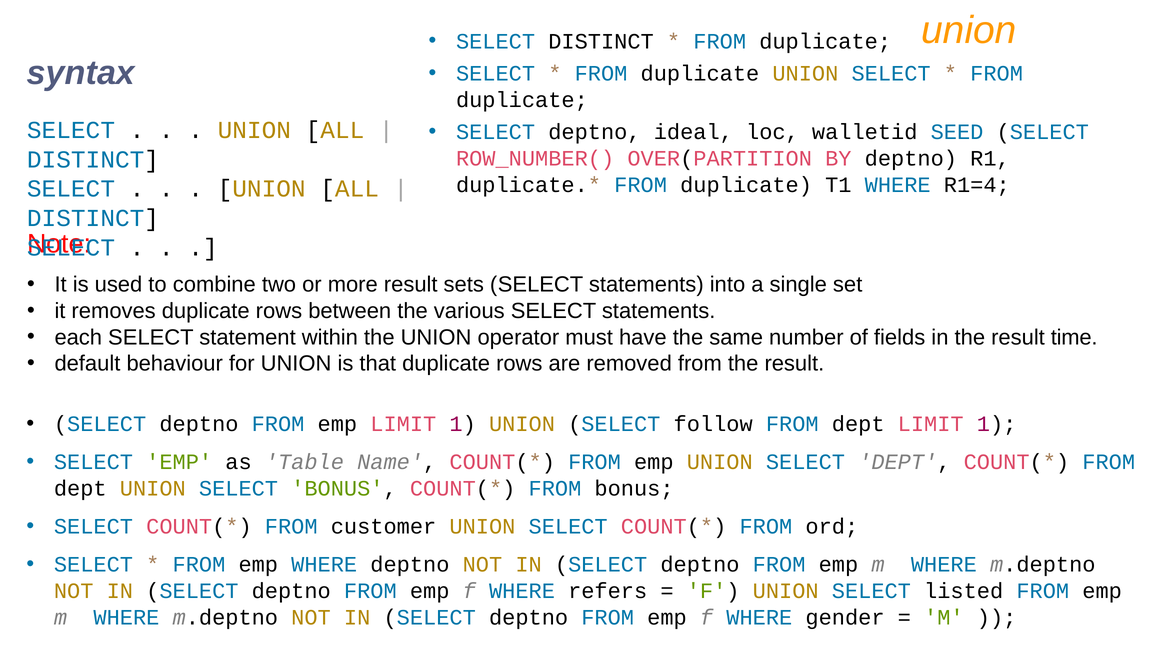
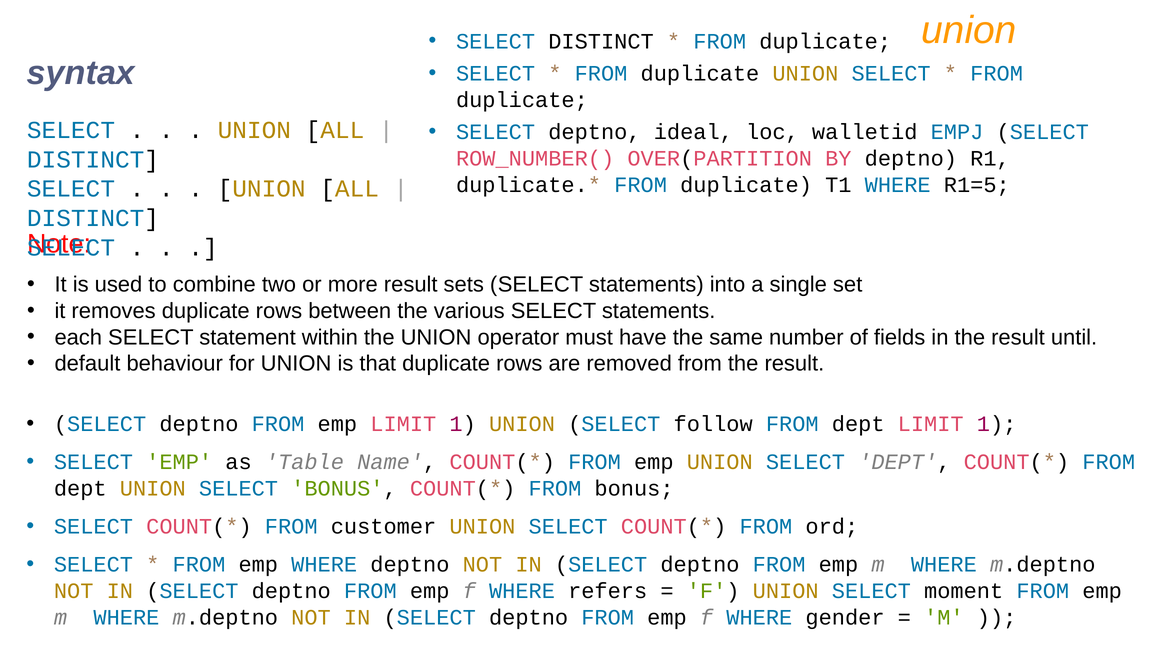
SEED: SEED -> EMPJ (957, 132)
R1=4: R1=4 -> R1=5 (977, 185)
time: time -> until (1074, 337)
listed: listed -> moment (964, 591)
